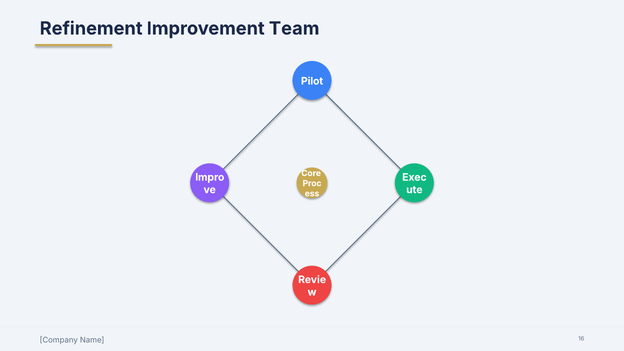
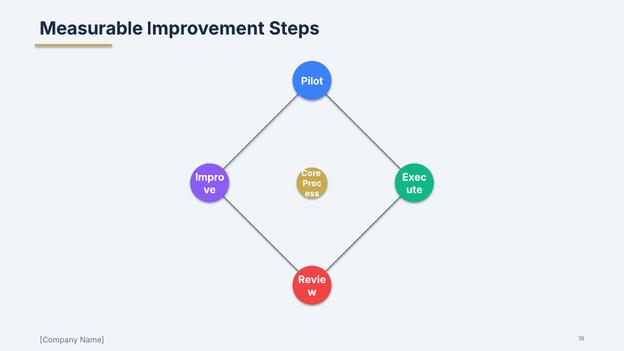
Refinement: Refinement -> Measurable (91, 29)
Team: Team -> Steps (294, 29)
